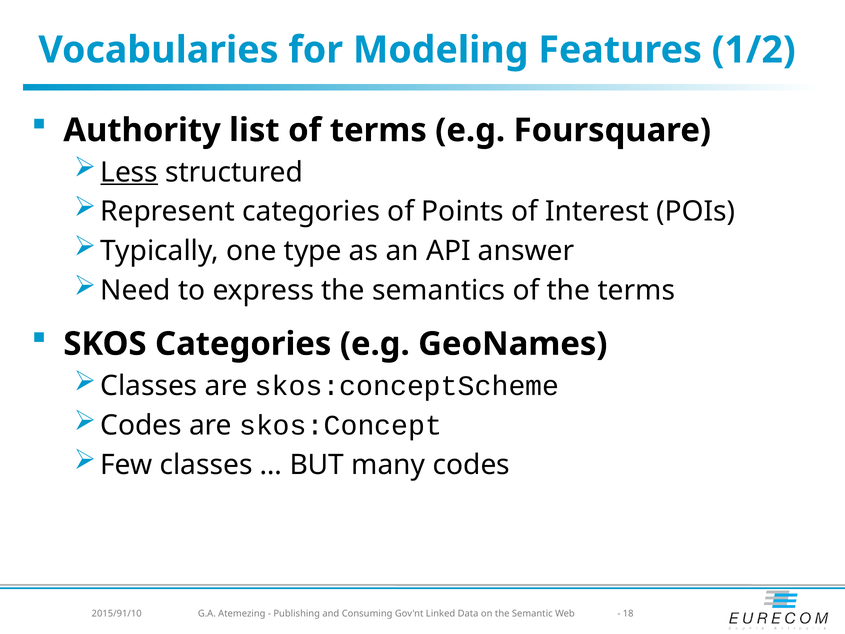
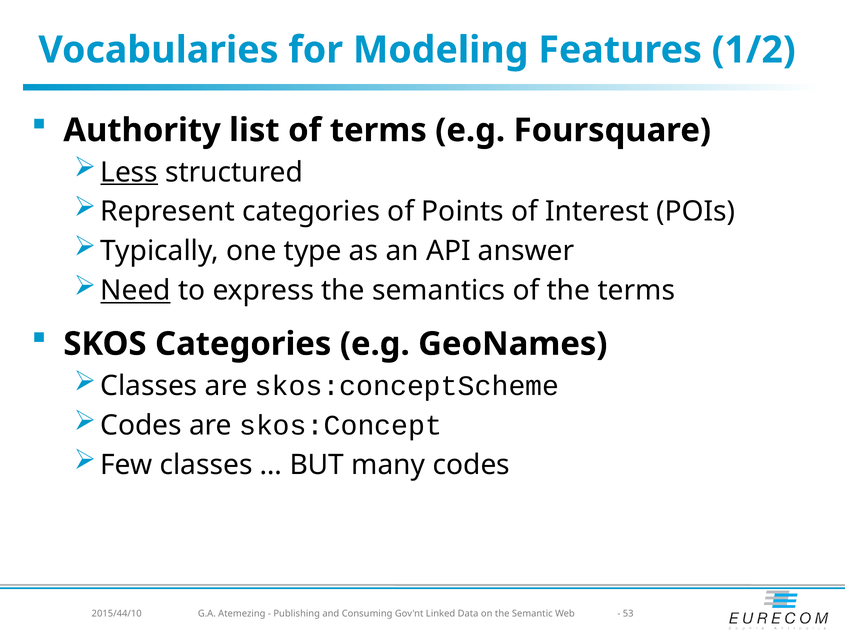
Need underline: none -> present (136, 290)
2015/91/10: 2015/91/10 -> 2015/44/10 (117, 613)
18: 18 -> 53 (628, 613)
